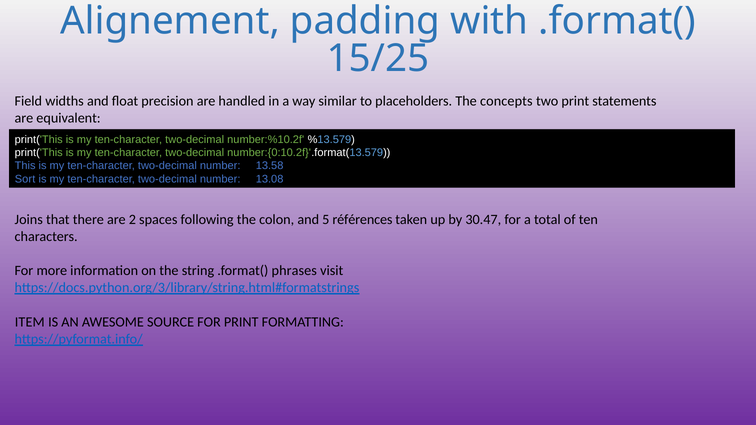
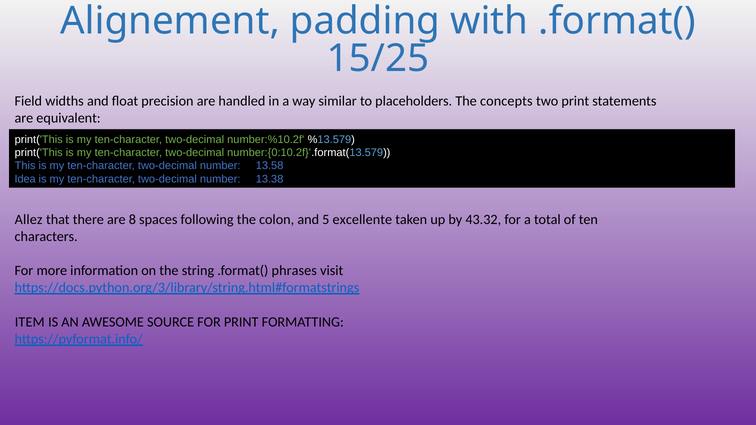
Sort: Sort -> Idea (25, 179)
13.08: 13.08 -> 13.38 (270, 179)
Joins: Joins -> Allez (29, 220)
2: 2 -> 8 (132, 220)
références: références -> excellente (362, 220)
30.47: 30.47 -> 43.32 (483, 220)
